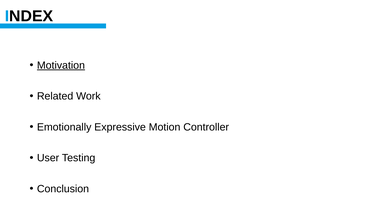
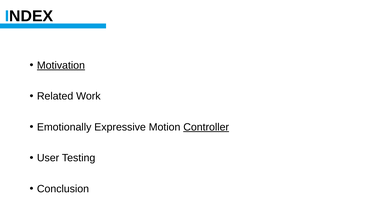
Controller underline: none -> present (206, 127)
